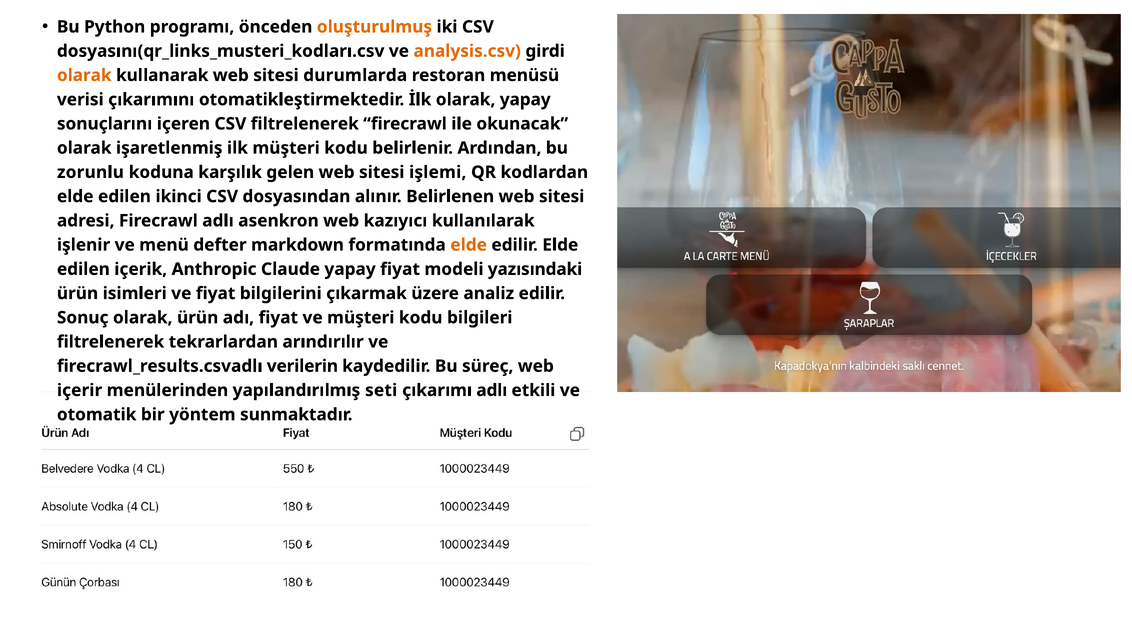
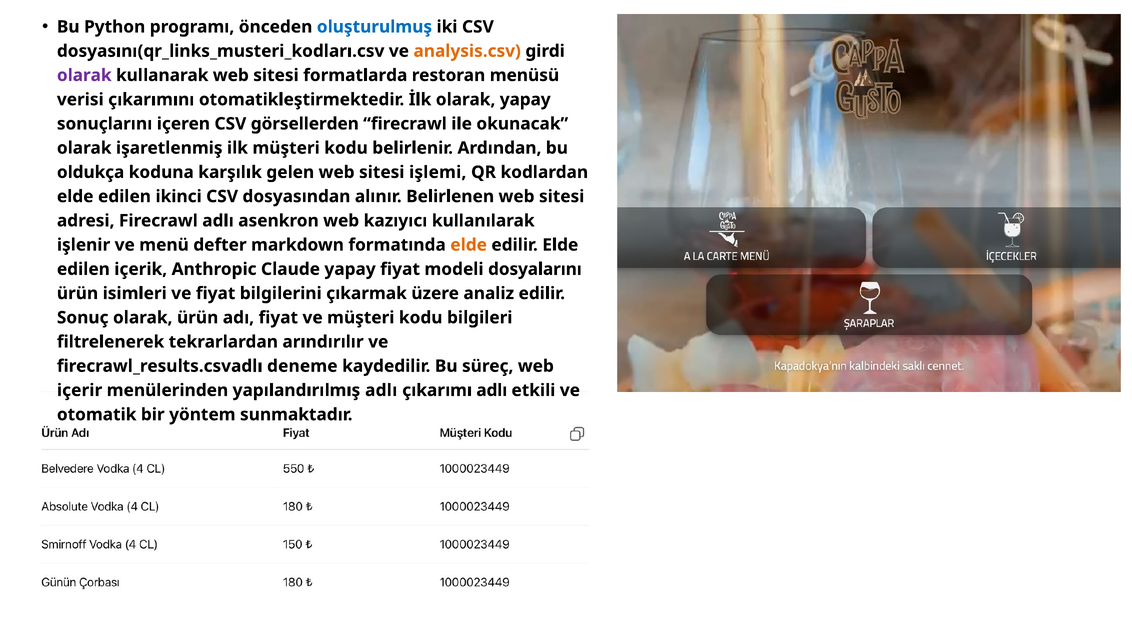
oluşturulmuş colour: orange -> blue (374, 27)
olarak colour: orange -> purple (84, 75)
durumlarda: durumlarda -> formatlarda (355, 75)
CSV filtrelenerek: filtrelenerek -> görsellerden (305, 124)
zorunlu: zorunlu -> oldukça (91, 172)
yazısındaki: yazısındaki -> dosyalarını (535, 269)
verilerin: verilerin -> deneme (302, 366)
yapılandırılmış seti: seti -> adlı (381, 390)
